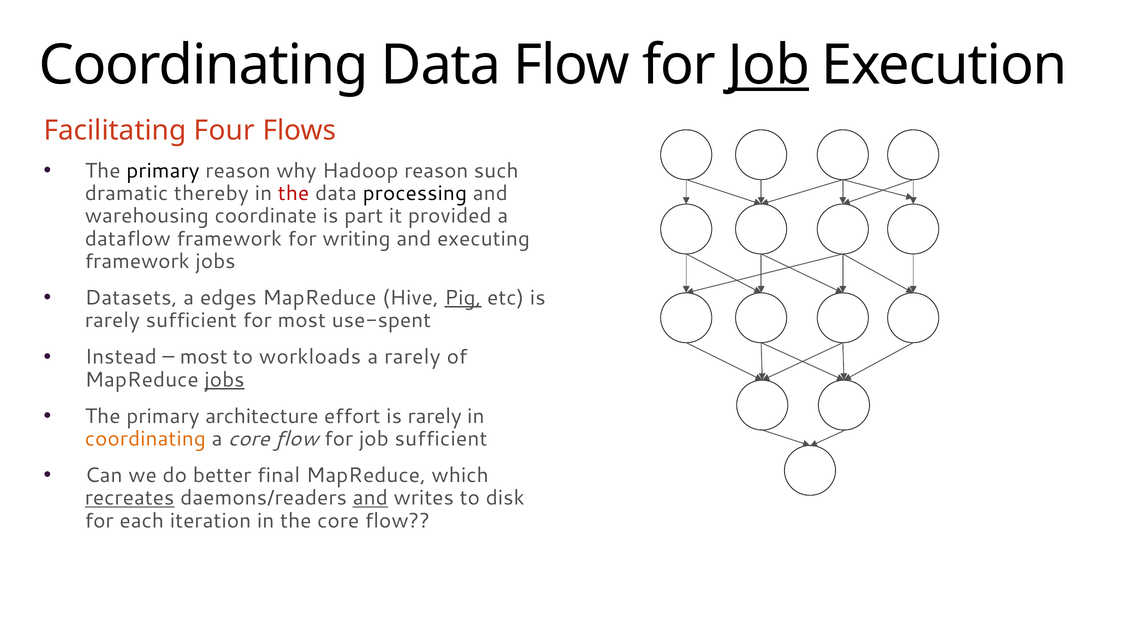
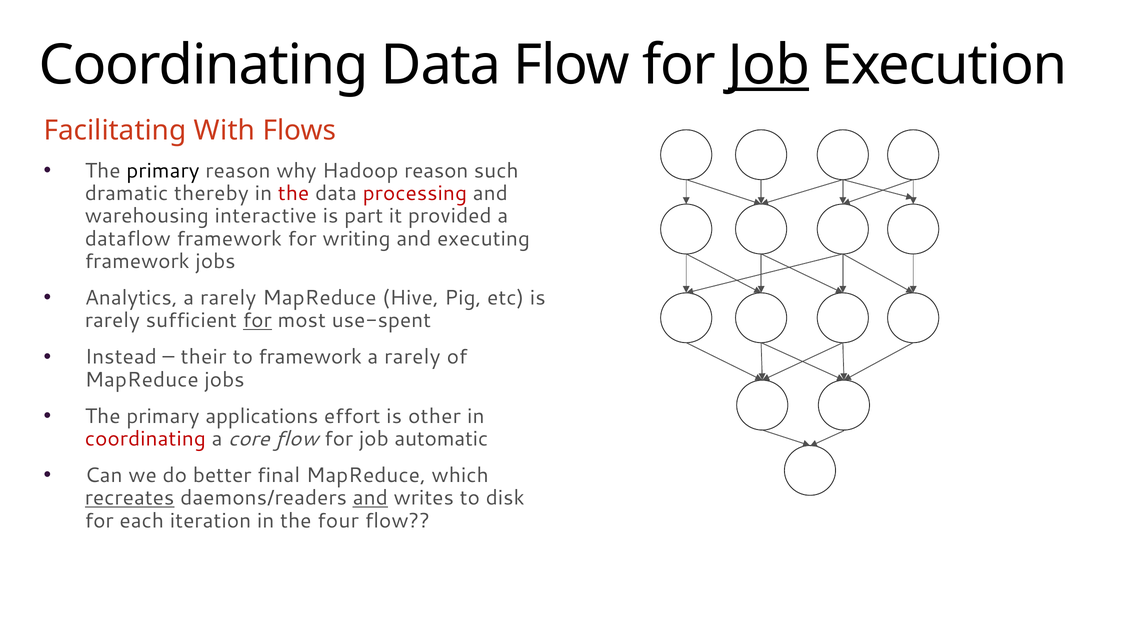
Four: Four -> With (224, 130)
processing colour: black -> red (415, 193)
coordinate: coordinate -> interactive (266, 216)
Datasets: Datasets -> Analytics (131, 298)
edges: edges -> rarely (228, 298)
Pig underline: present -> none (463, 298)
for underline: none -> present (257, 320)
most: most -> their (203, 357)
to workloads: workloads -> framework (310, 357)
jobs underline: present -> none (225, 379)
architecture: architecture -> applications (262, 416)
effort is rarely: rarely -> other (434, 416)
coordinating colour: orange -> red (145, 439)
job sufficient: sufficient -> automatic (441, 439)
the core: core -> four (338, 520)
